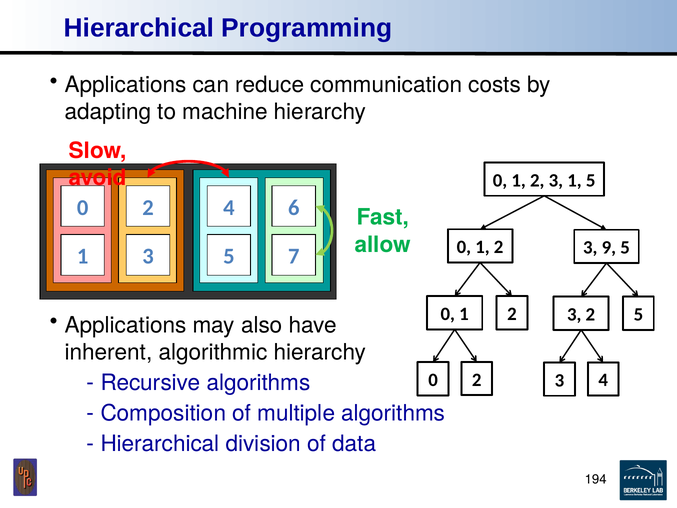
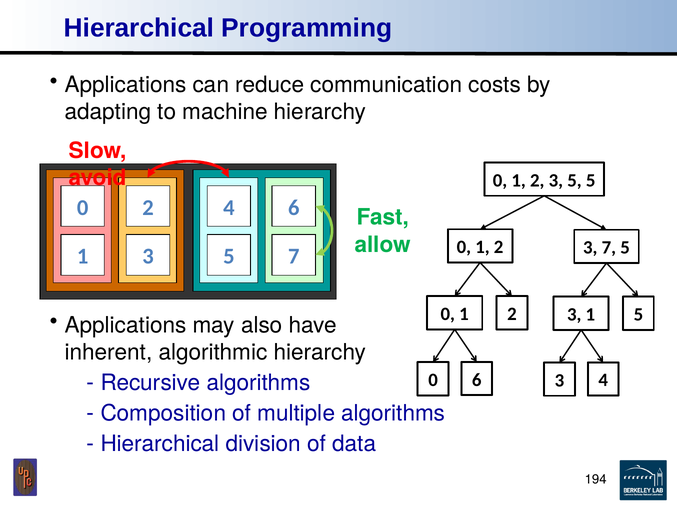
3 1: 1 -> 5 (574, 180)
3 9: 9 -> 7 (609, 248)
3 2: 2 -> 1 (590, 314)
0 2: 2 -> 6 (477, 380)
